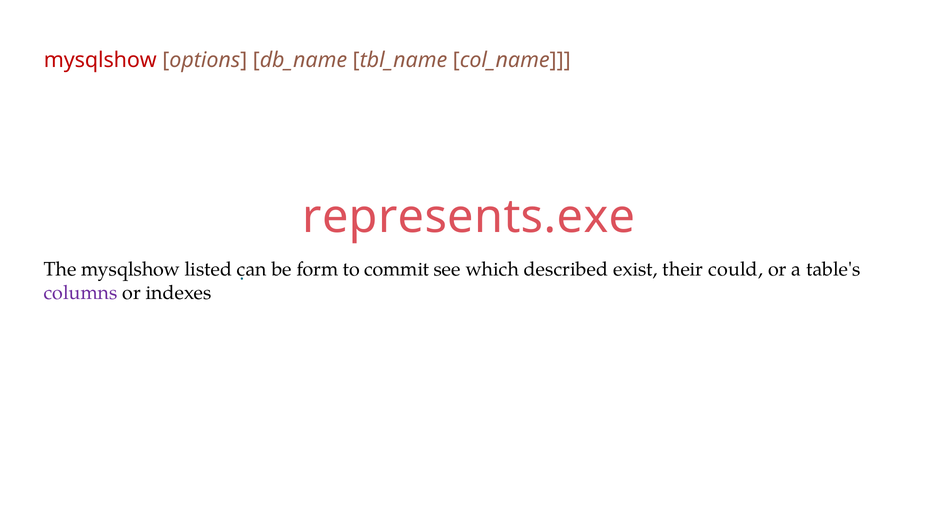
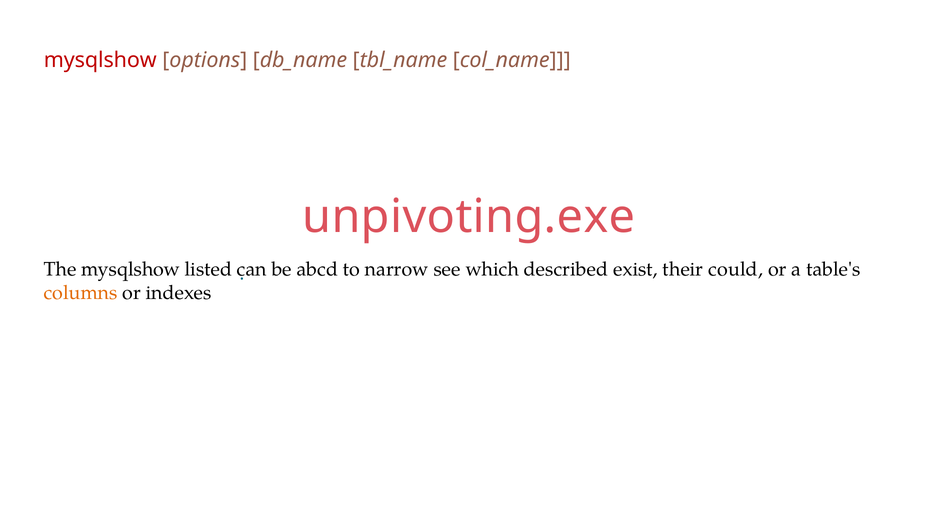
represents.exe: represents.exe -> unpivoting.exe (469, 217)
form: form -> abcd (317, 269)
commit: commit -> narrow (397, 269)
columns colour: purple -> orange (81, 293)
